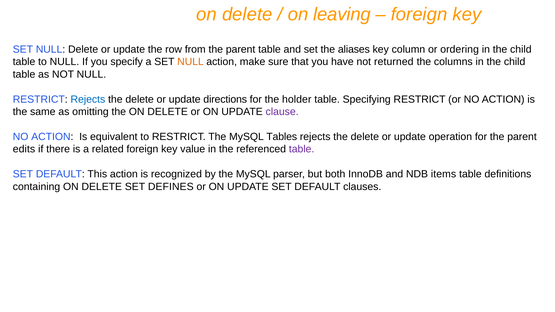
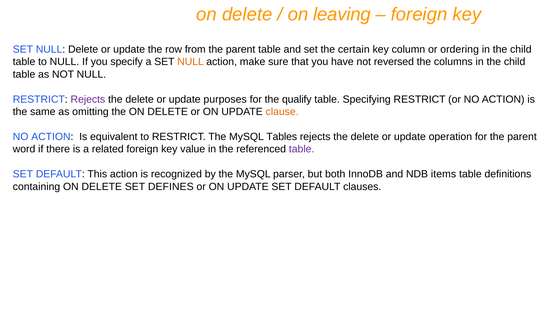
aliases: aliases -> certain (354, 49)
returned: returned -> reversed (394, 62)
Rejects colour: blue -> purple (88, 99)
directions: directions -> purposes (225, 99)
holder: holder -> qualify (297, 99)
clause colour: purple -> orange (282, 112)
edits: edits -> word (24, 149)
